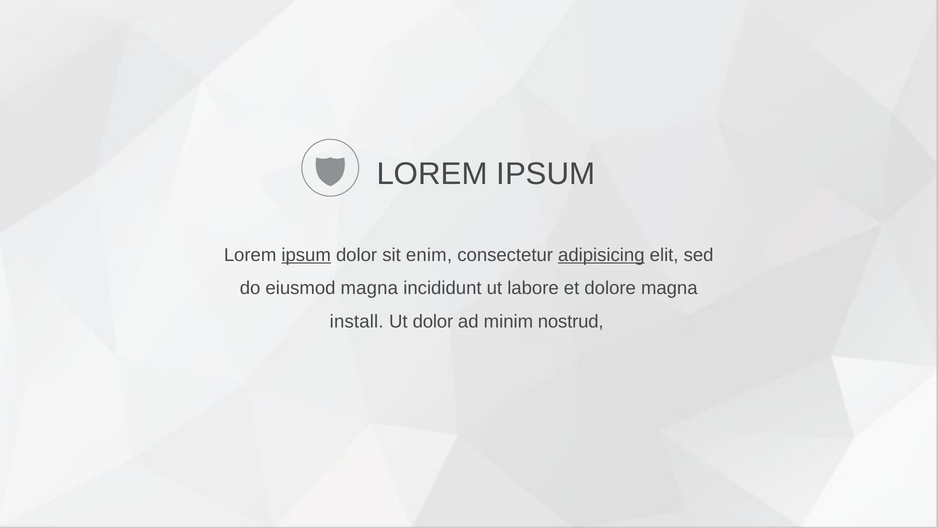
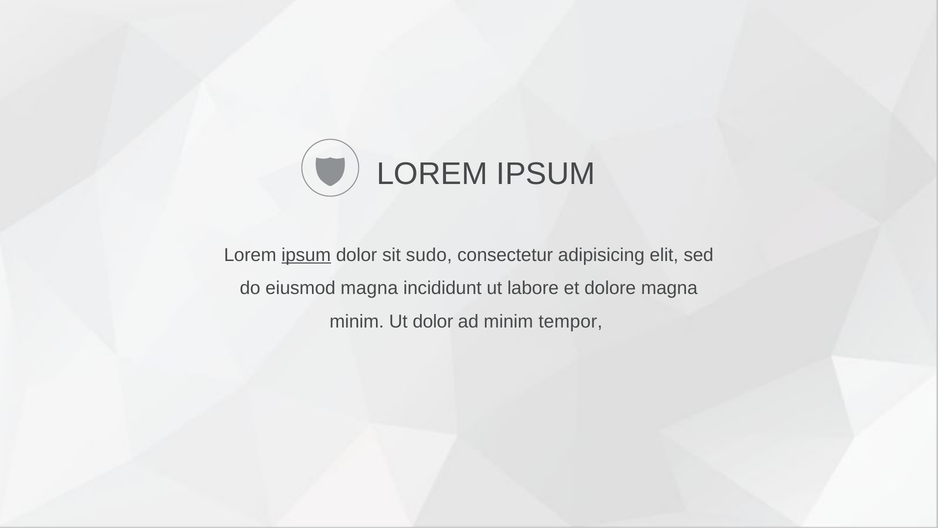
enim: enim -> sudo (429, 255)
adipisicing underline: present -> none (601, 255)
install: install -> minim (357, 322)
nostrud: nostrud -> tempor (571, 322)
